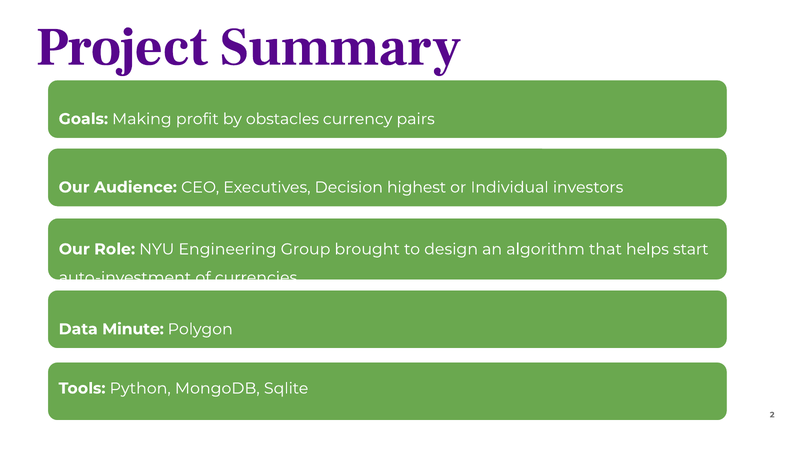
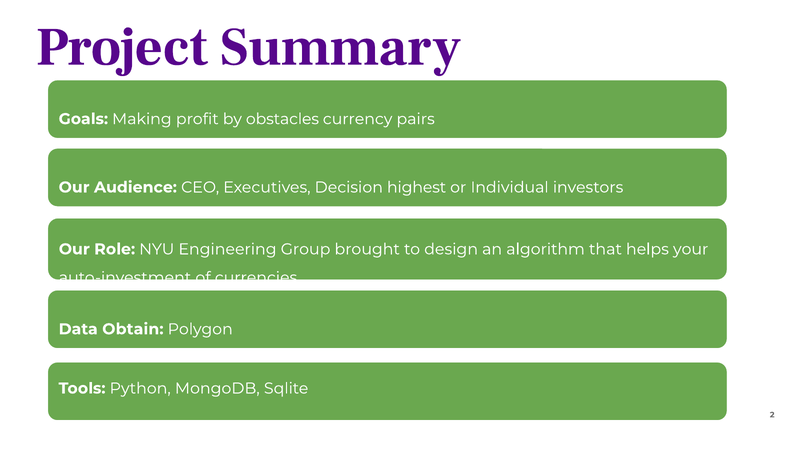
start: start -> your (691, 249)
Minute: Minute -> Obtain (133, 329)
